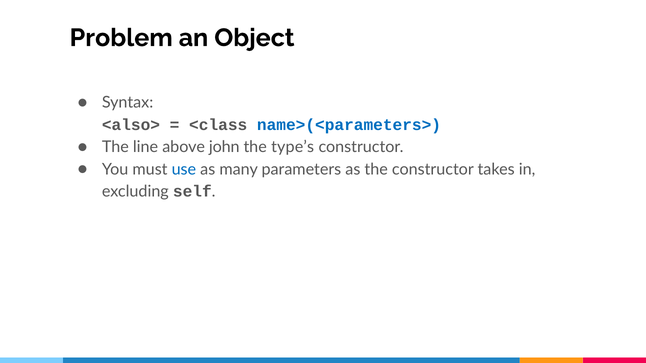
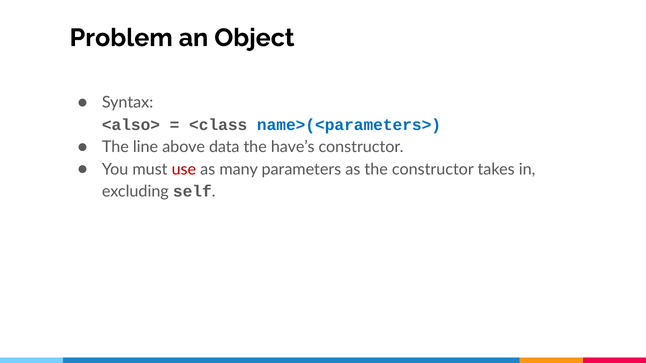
john: john -> data (224, 147)
type’s: type’s -> have’s (293, 147)
use colour: blue -> red (184, 169)
